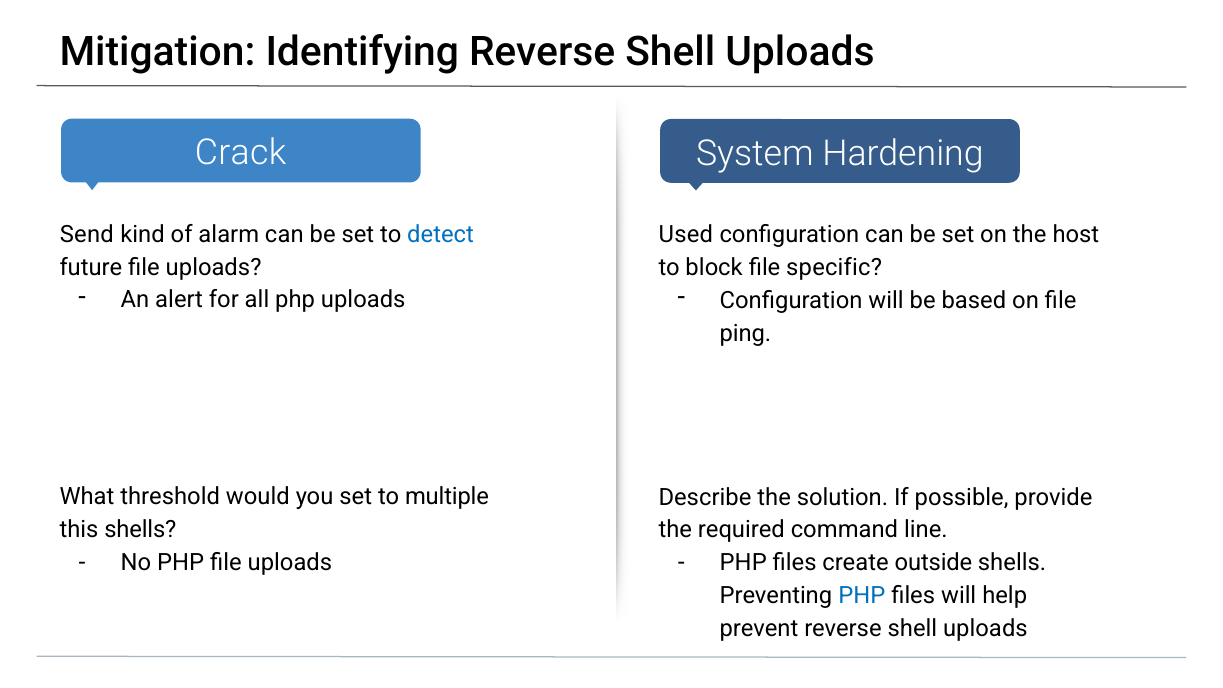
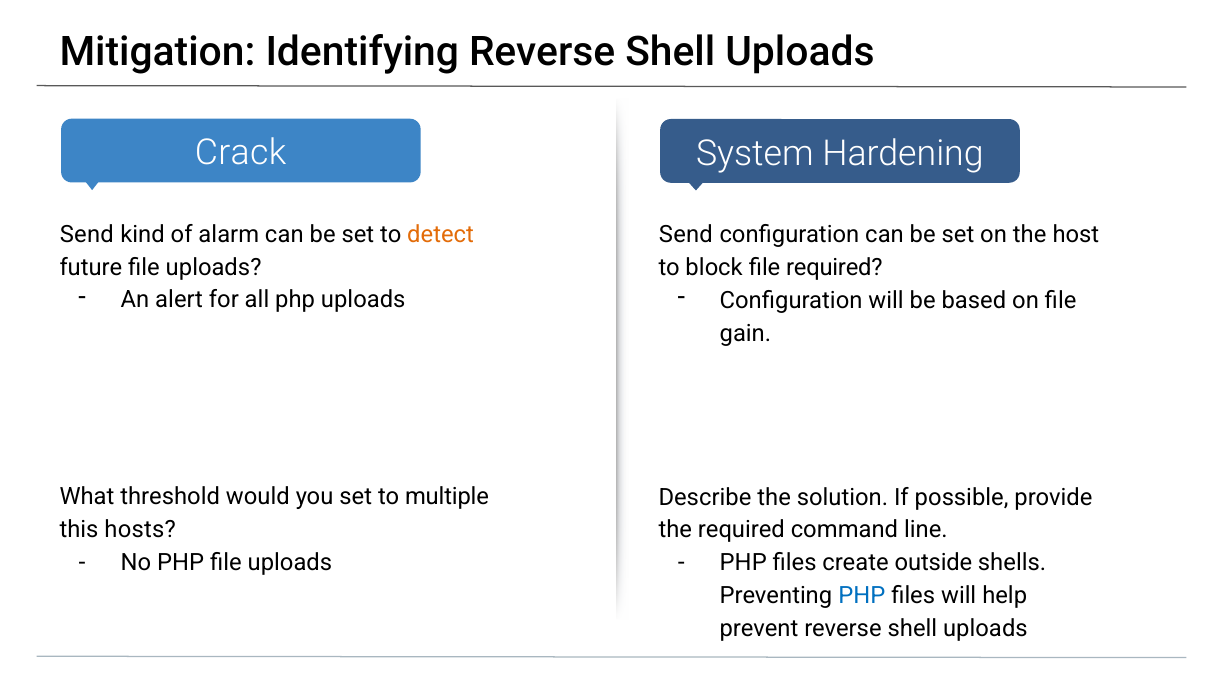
detect colour: blue -> orange (441, 234)
Used: Used -> Send (686, 235)
file specific: specific -> required (834, 268)
ping: ping -> gain (745, 333)
this shells: shells -> hosts (140, 530)
